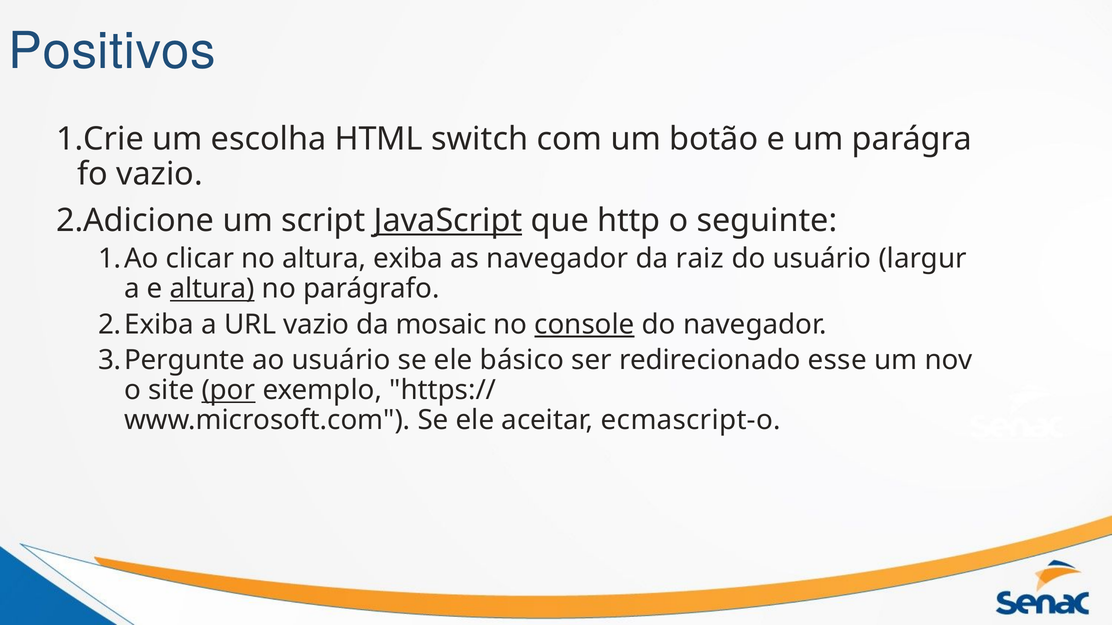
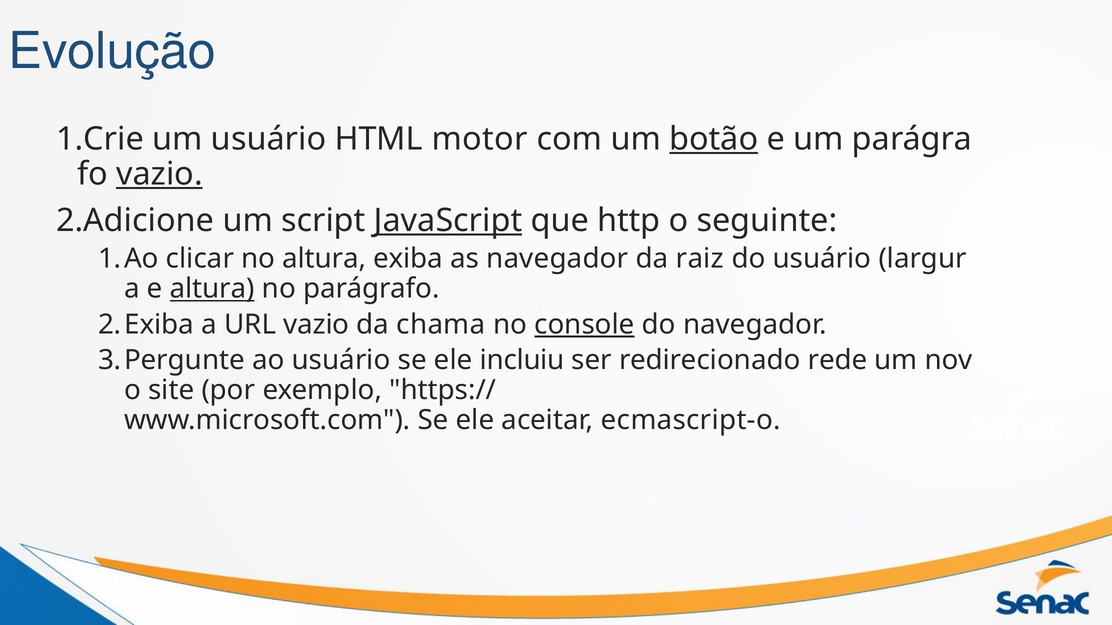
Positivos: Positivos -> Evolução (112, 52)
um escolha: escolha -> usuário (269, 139)
switch: switch -> motor (480, 139)
botão underline: none -> present (714, 139)
vazio underline: none -> present (159, 174)
mosaic: mosaic -> chama (441, 325)
básico: básico -> incluiu (522, 361)
esse: esse -> rede (838, 361)
por underline: present -> none (228, 391)
